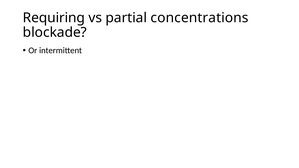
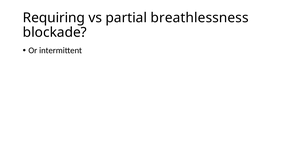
concentrations: concentrations -> breathlessness (200, 18)
